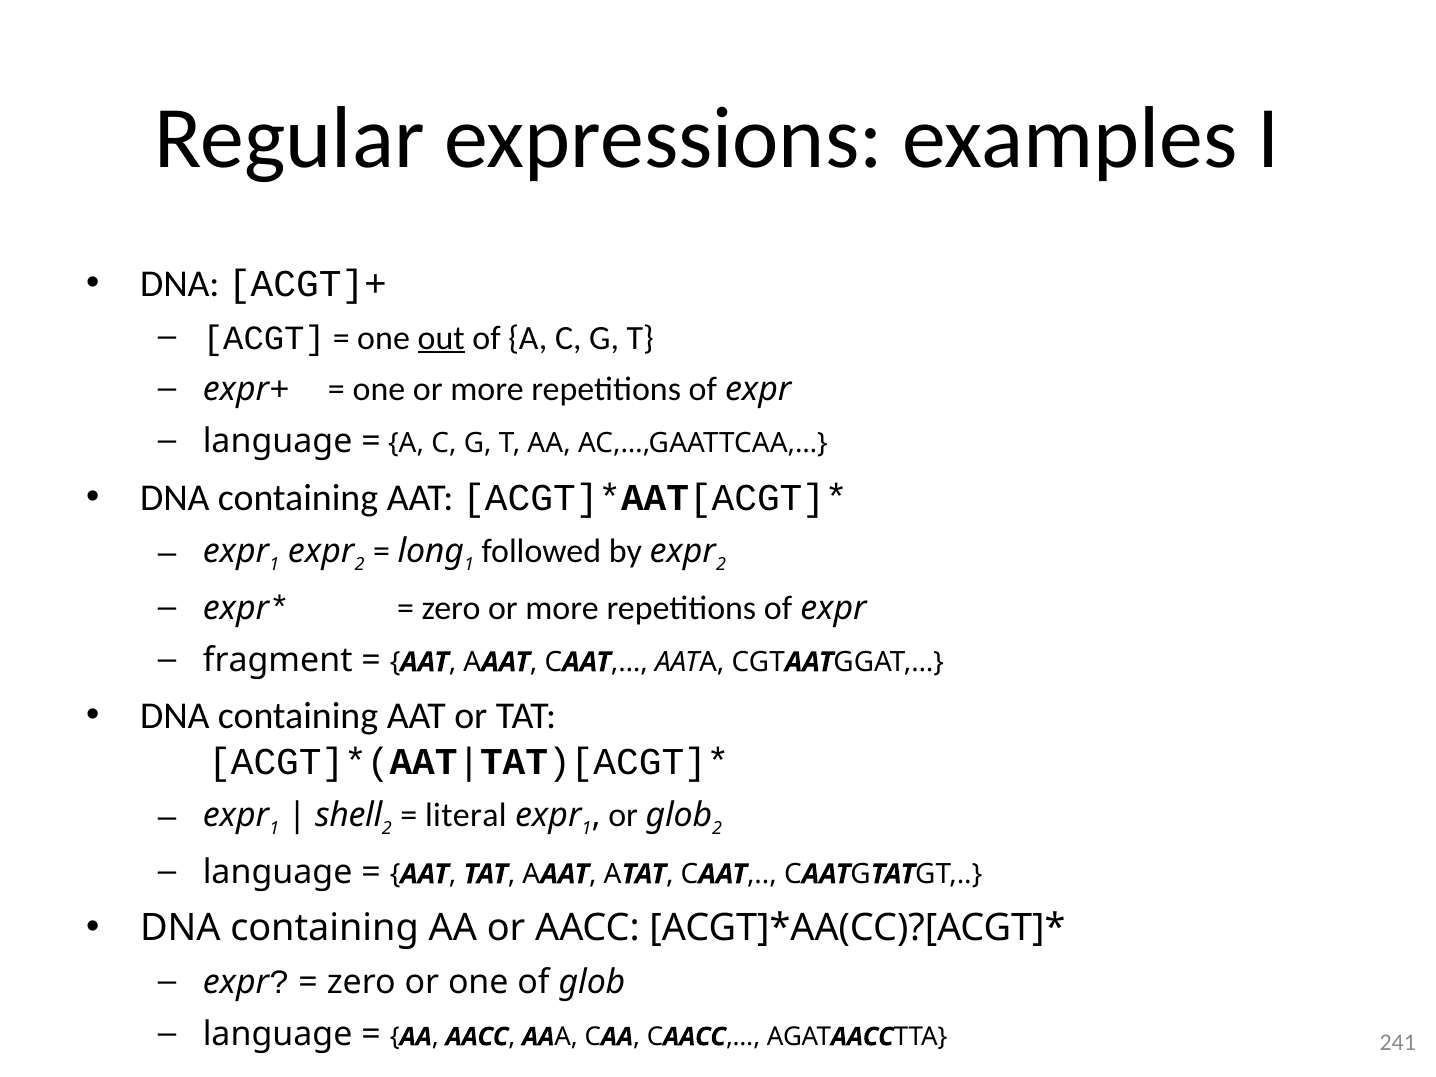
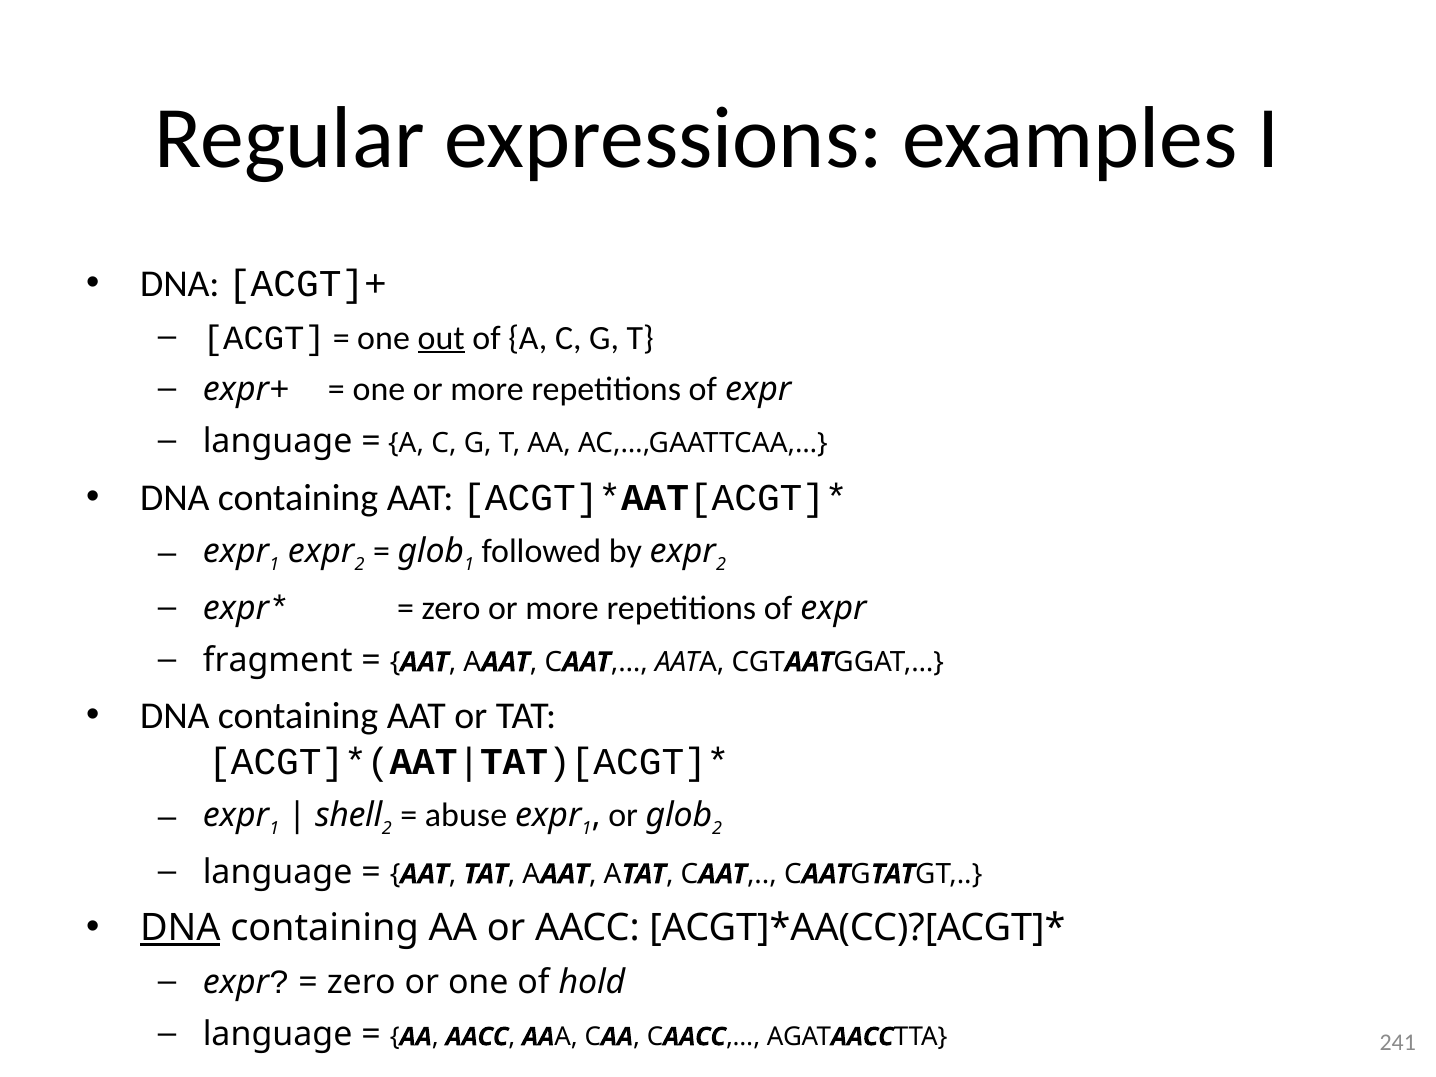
long: long -> glob (431, 552)
literal: literal -> abuse (466, 816)
DNA underline: none -> present (180, 928)
of glob: glob -> hold (592, 982)
